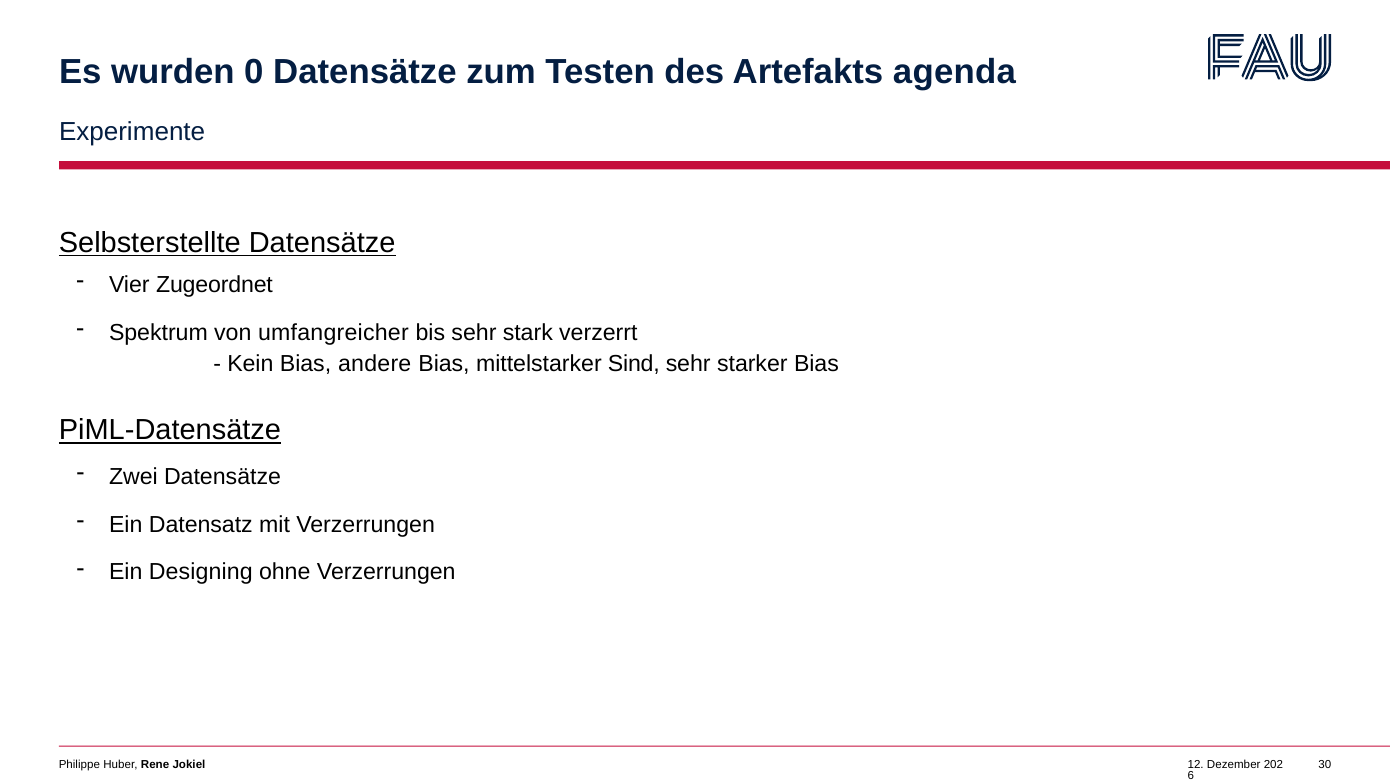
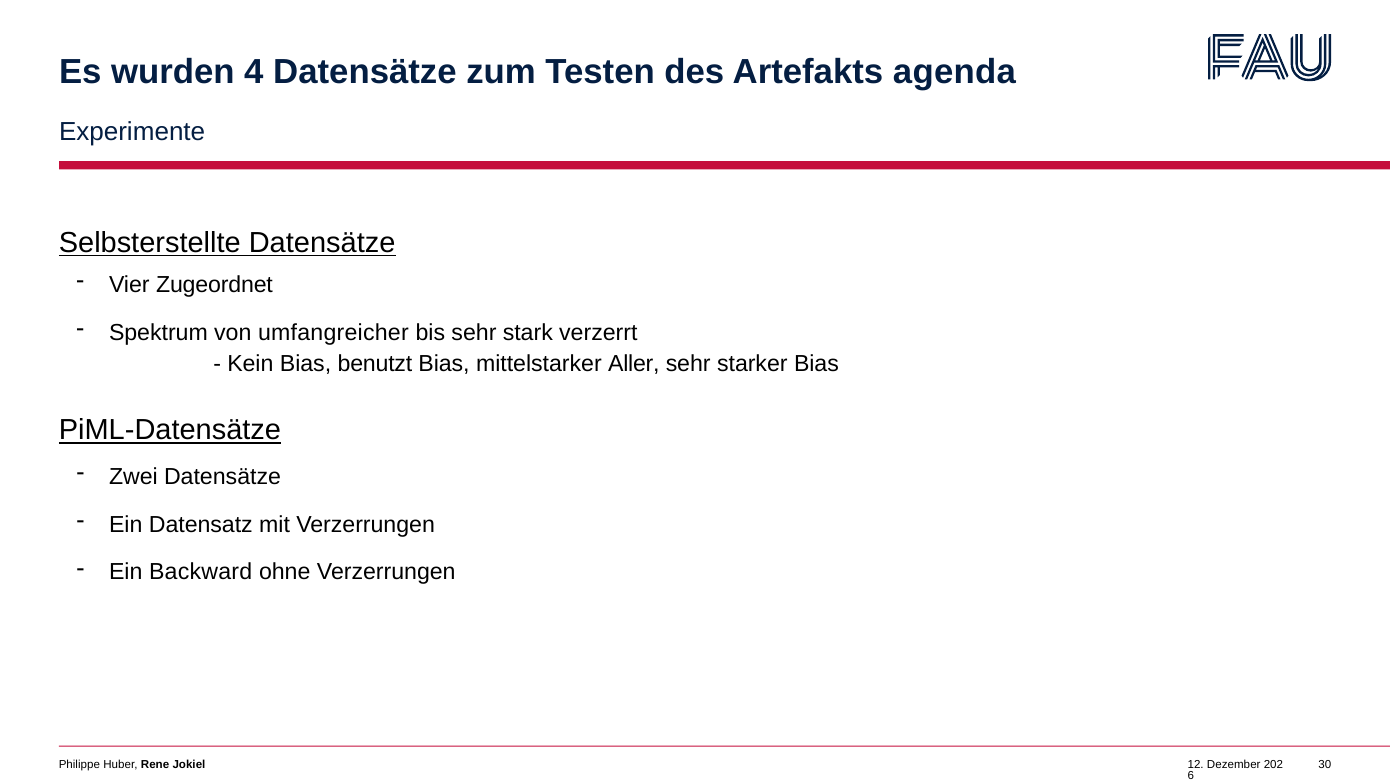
0: 0 -> 4 (254, 72)
andere: andere -> benutzt (375, 364)
Sind: Sind -> Aller (634, 364)
Designing: Designing -> Backward (201, 572)
